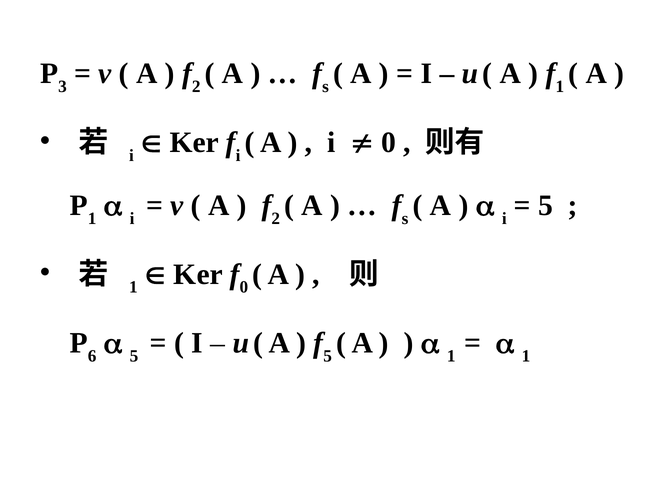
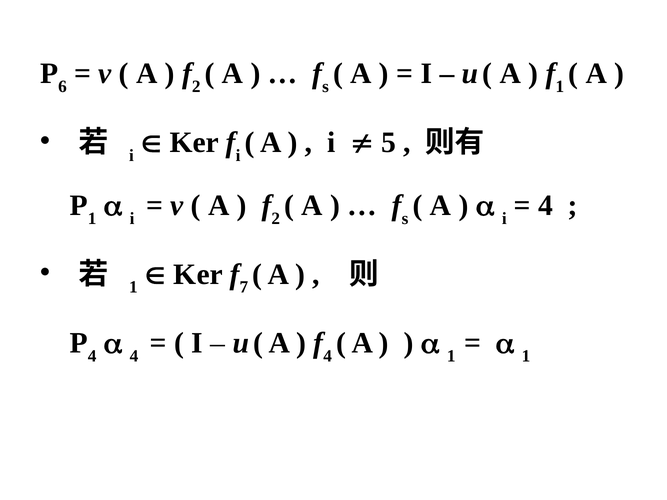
3: 3 -> 6 (62, 87)
0: 0 -> 5 (388, 143)
5: 5 -> 4 (546, 206)
0: 0 -> 7 (244, 287)
6: 6 -> 4 (92, 356)
5: 5 -> 4 (134, 356)
5: 5 -> 4 (328, 356)
